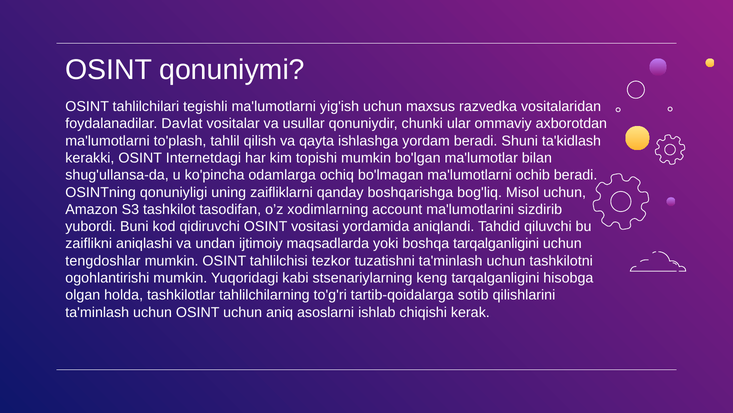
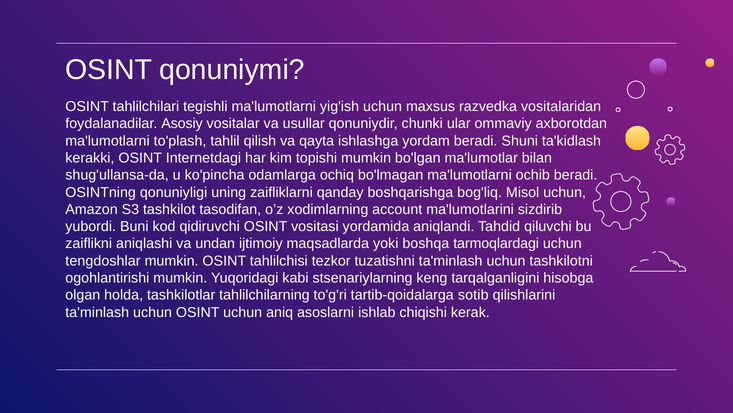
Davlat: Davlat -> Asosiy (182, 124)
boshqa tarqalganligini: tarqalganligini -> tarmoqlardagi (496, 243)
